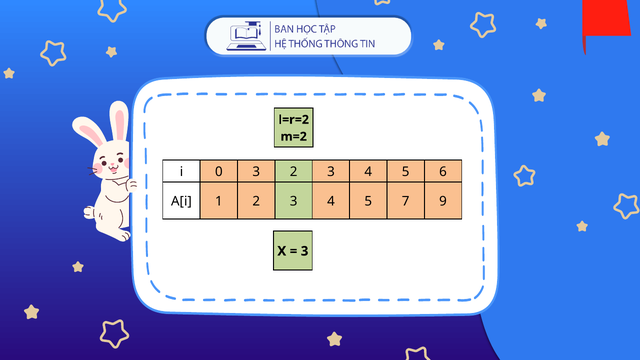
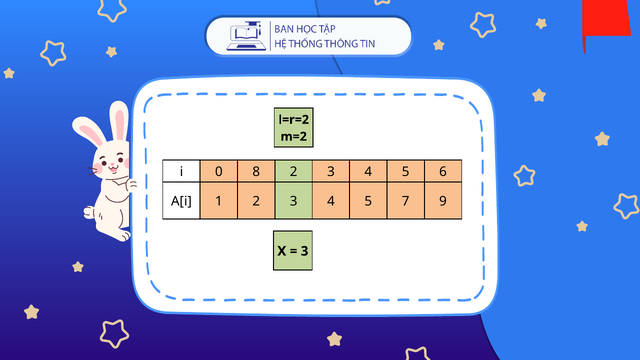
0 3: 3 -> 8 (256, 172)
